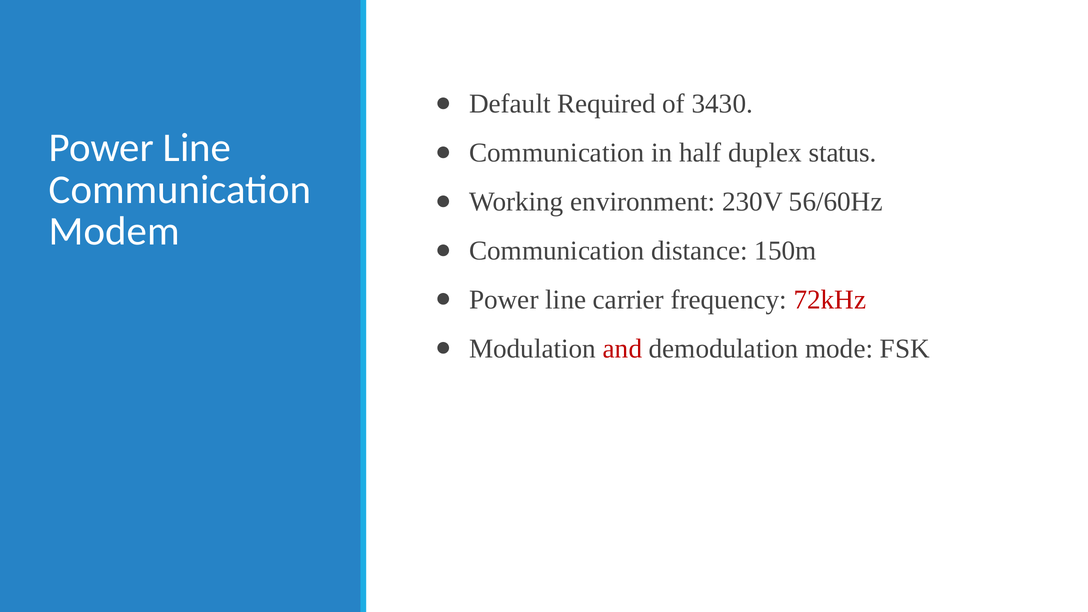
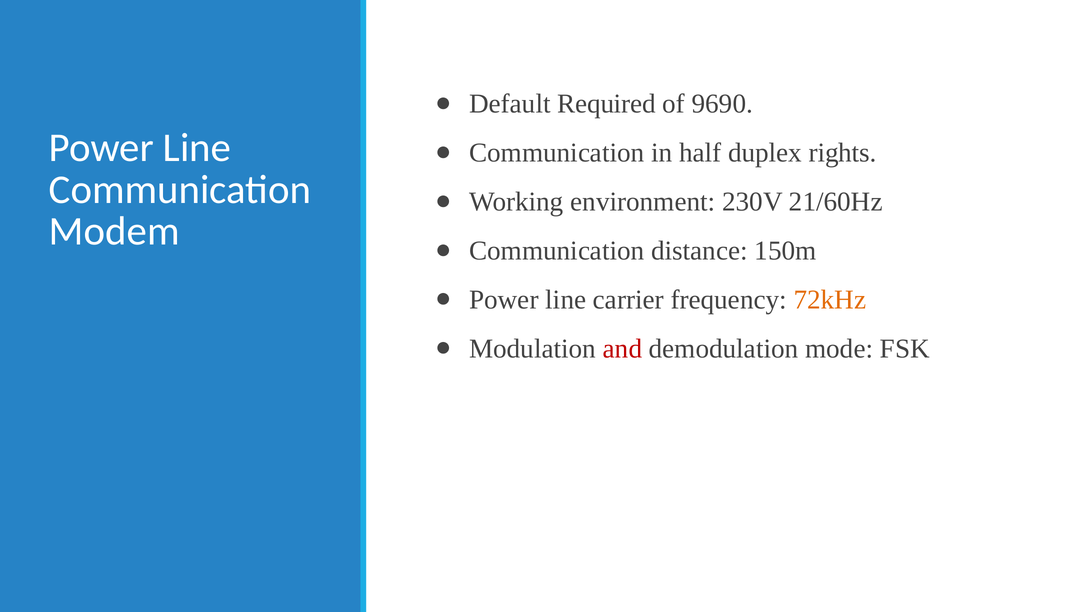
3430: 3430 -> 9690 (722, 104)
status: status -> rights (843, 153)
56/60Hz: 56/60Hz -> 21/60Hz (836, 202)
72kHz colour: red -> orange (830, 300)
